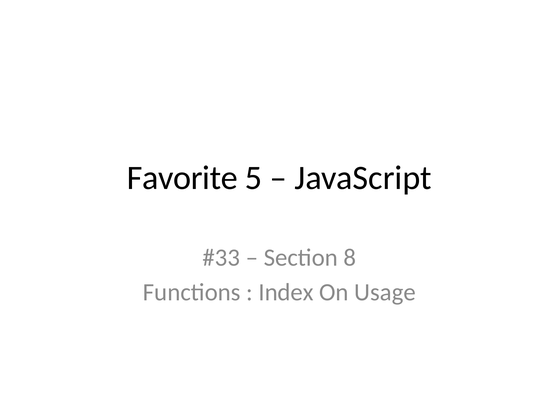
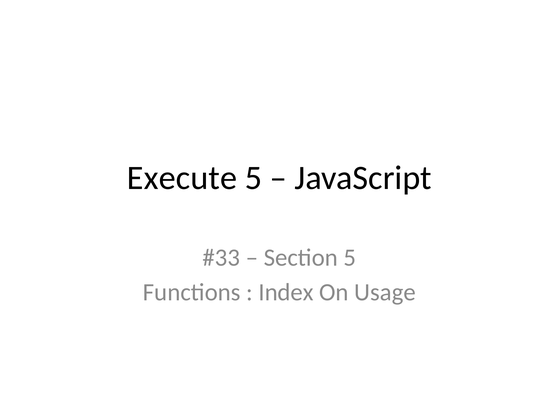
Favorite: Favorite -> Execute (182, 178)
Section 8: 8 -> 5 (350, 257)
